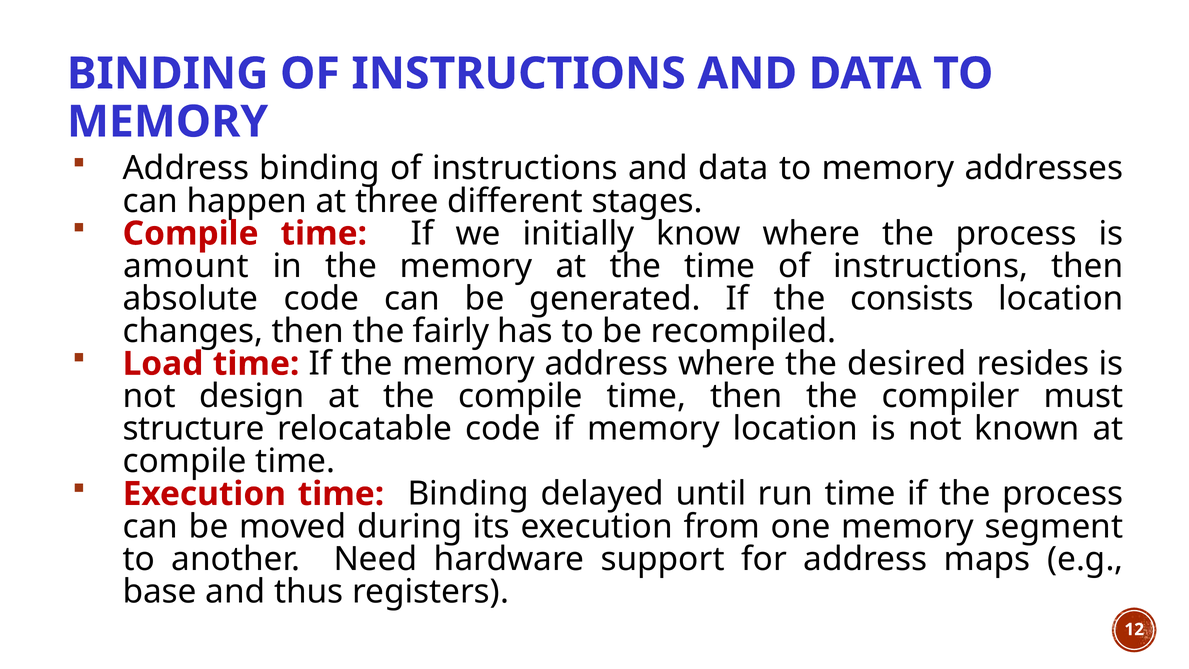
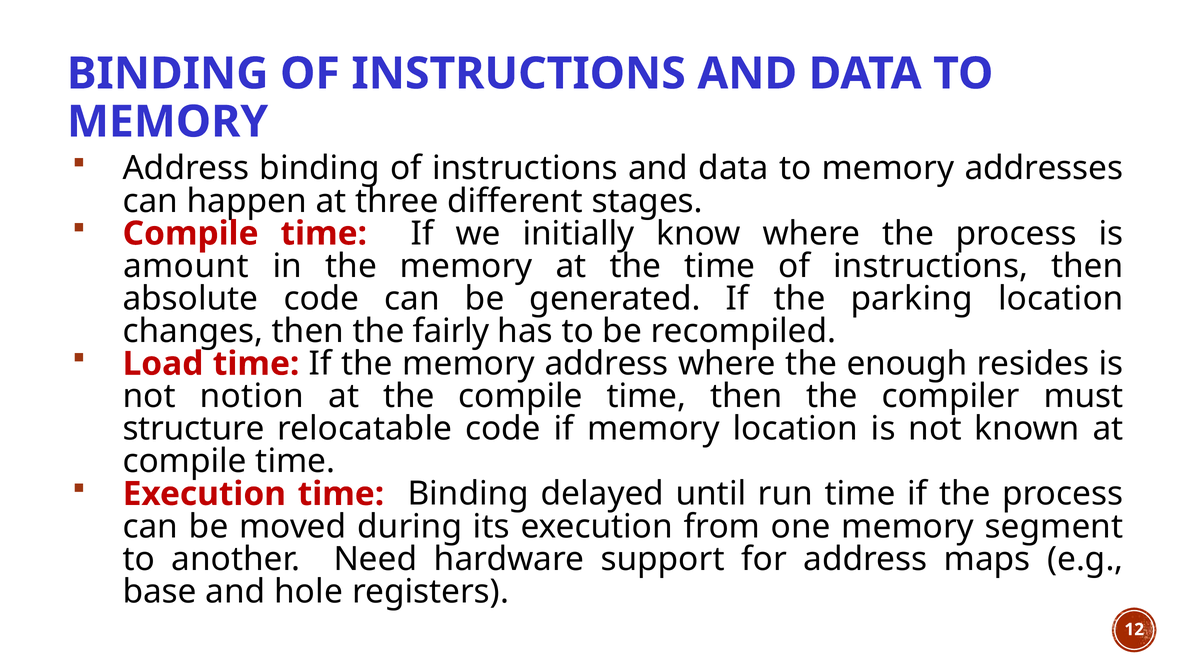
consists: consists -> parking (912, 299)
desired: desired -> enough (907, 364)
design: design -> notion (252, 396)
thus: thus -> hole (309, 591)
